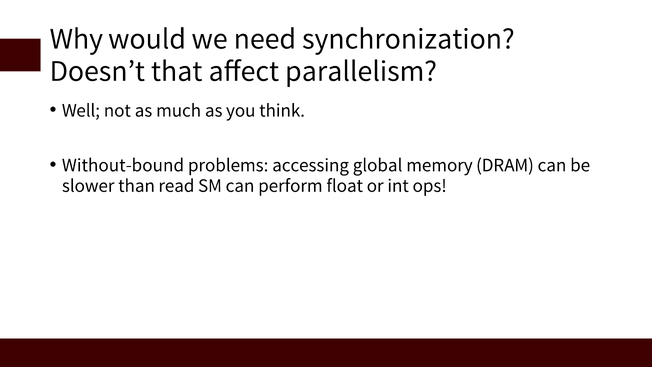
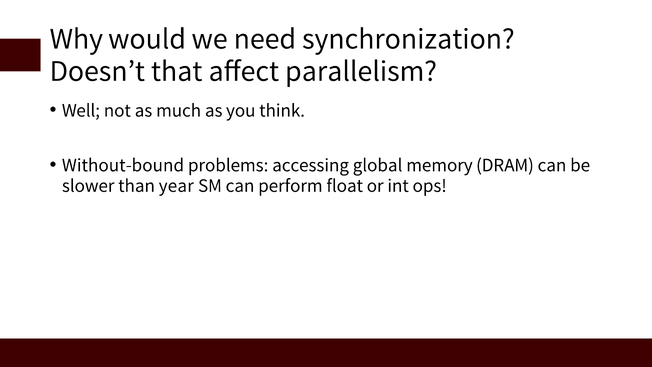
read: read -> year (176, 185)
